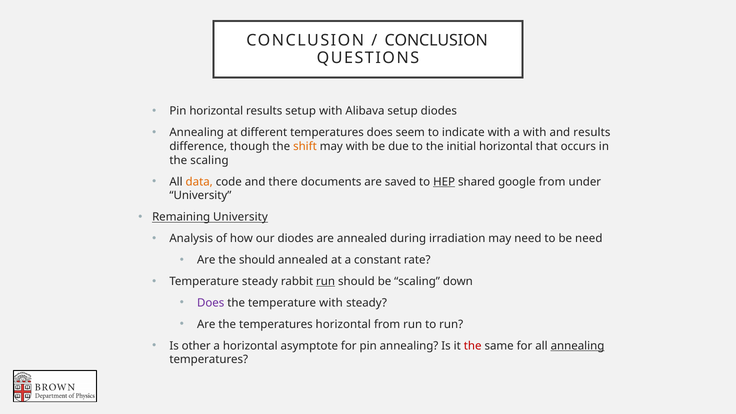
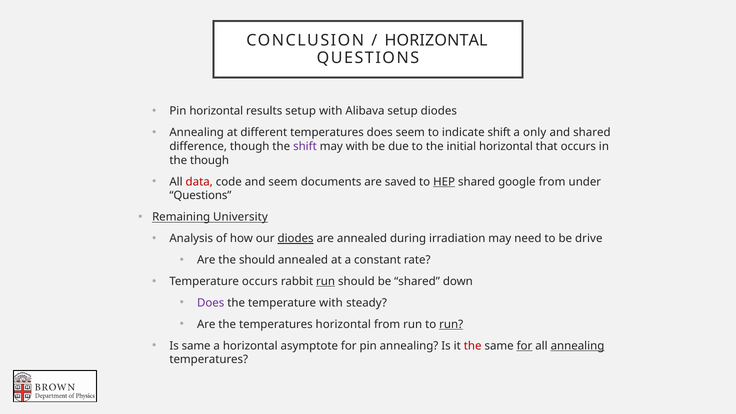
CONCLUSION: CONCLUSION -> HORIZONTAL (436, 40)
indicate with: with -> shift (499, 133)
a with: with -> only (535, 133)
and results: results -> shared (592, 133)
shift colour: orange -> purple (305, 146)
the scaling: scaling -> though (210, 160)
data colour: orange -> red (199, 182)
and there: there -> seem (283, 182)
University: University -> Questions (200, 196)
diodes underline: none -> present (296, 238)
be need: need -> drive (589, 238)
Temperature steady: steady -> occurs (260, 281)
be scaling: scaling -> shared (417, 281)
run underline: none -> present (451, 324)
Is other: other -> same (196, 346)
for underline: none -> present (524, 346)
